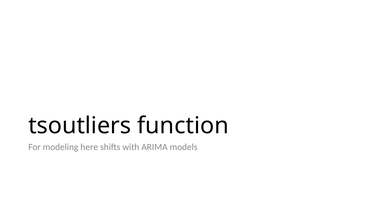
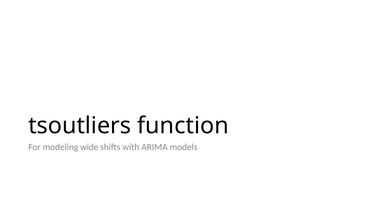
here: here -> wide (89, 147)
